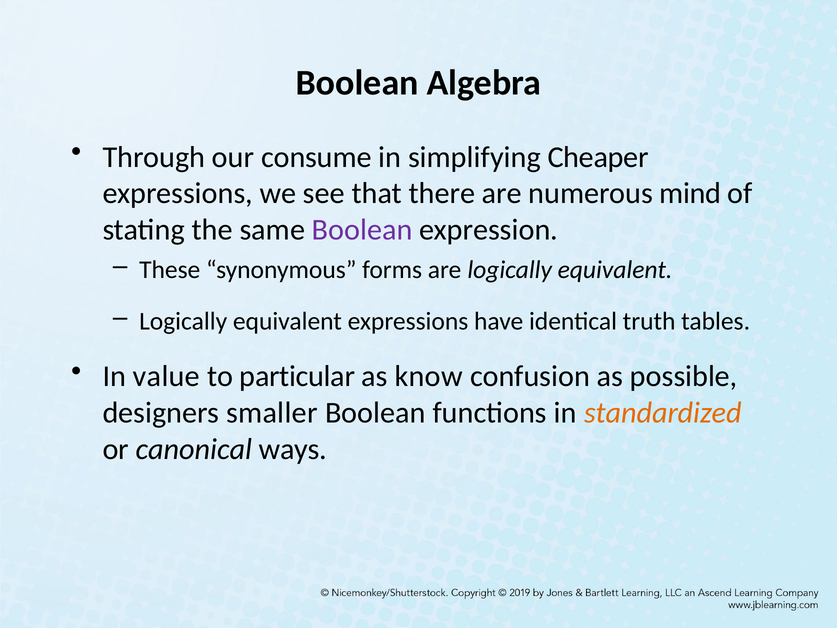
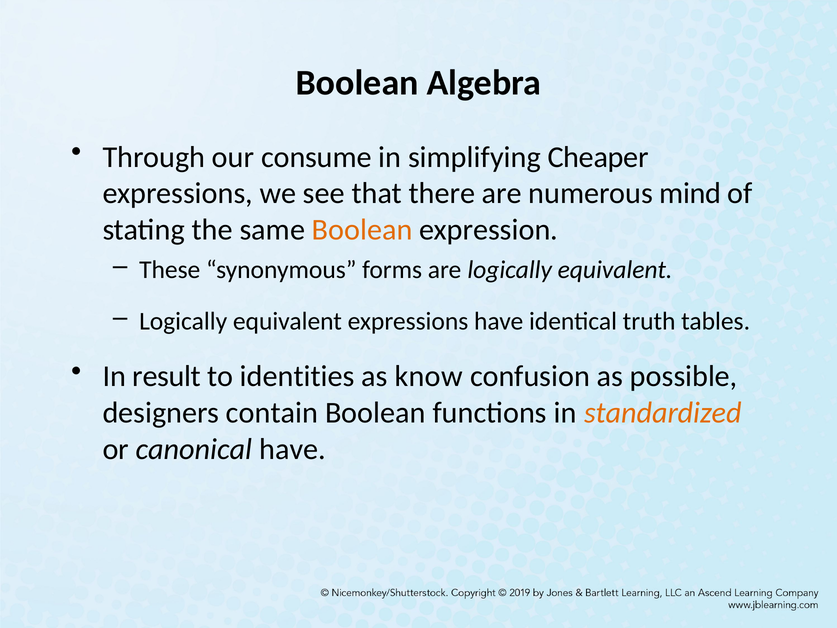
Boolean colour: purple -> orange (362, 229)
value: value -> result (167, 376)
particular: particular -> identities (297, 376)
smaller: smaller -> contain (272, 413)
canonical ways: ways -> have (293, 449)
